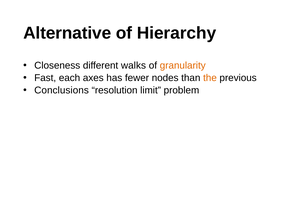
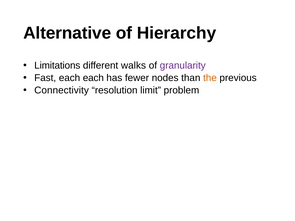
Closeness: Closeness -> Limitations (57, 66)
granularity colour: orange -> purple (183, 66)
each axes: axes -> each (93, 78)
Conclusions: Conclusions -> Connectivity (62, 90)
